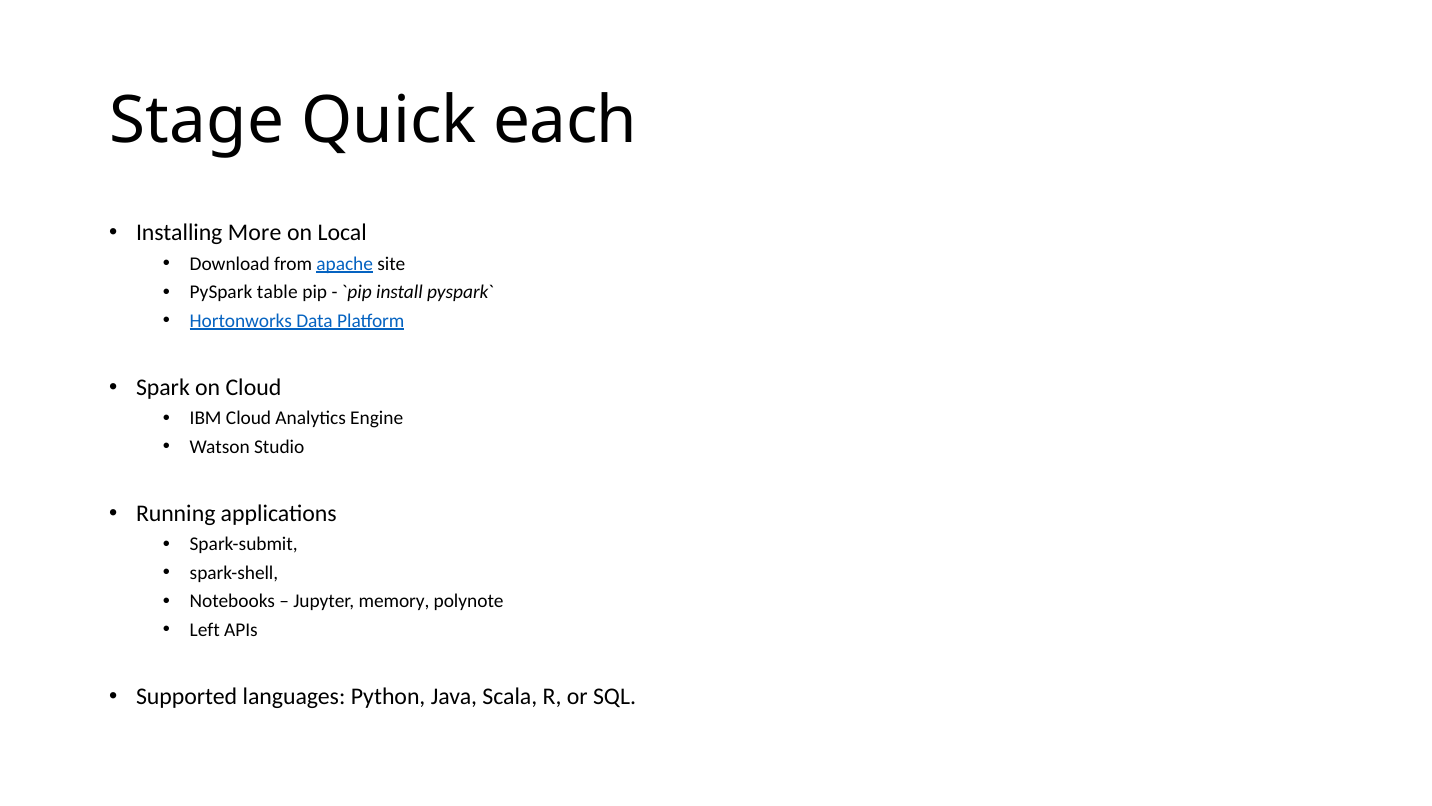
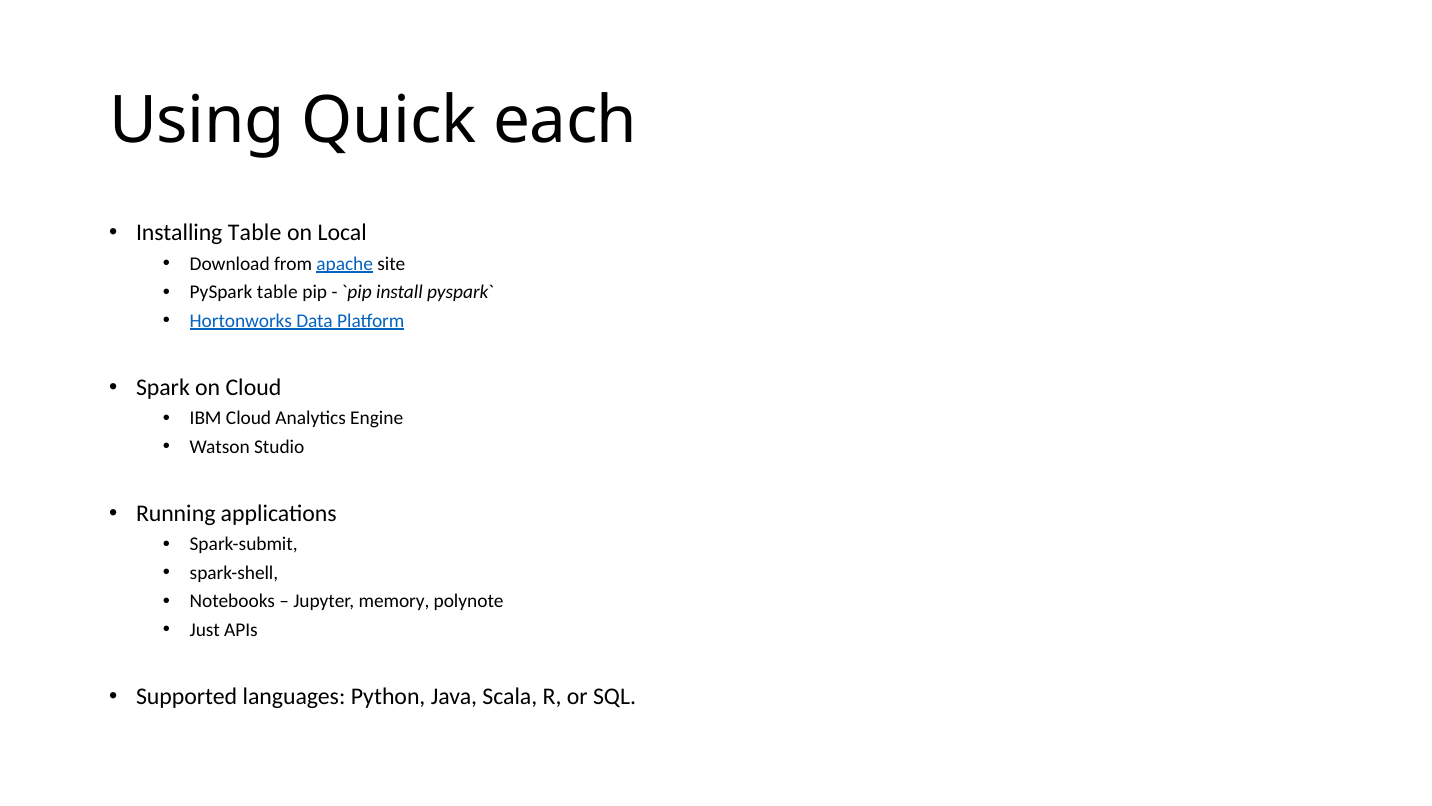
Stage: Stage -> Using (197, 120)
Installing More: More -> Table (255, 233)
Left: Left -> Just (205, 629)
